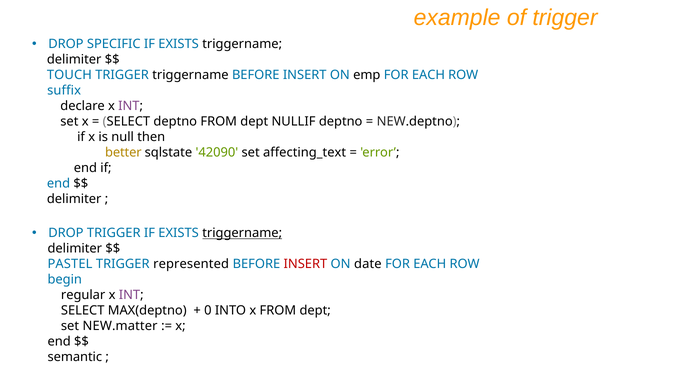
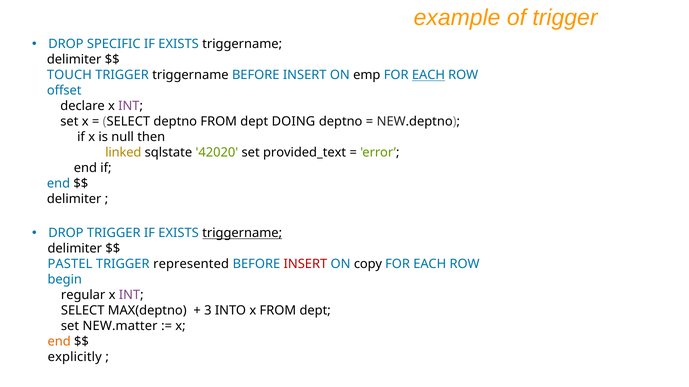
EACH underline: none -> present (428, 75)
suffix: suffix -> offset (64, 91)
NULLIF: NULLIF -> DOING (293, 122)
better: better -> linked (123, 153)
42090: 42090 -> 42020 (217, 153)
affecting_text: affecting_text -> provided_text (305, 153)
date: date -> copy (368, 264)
0: 0 -> 3 (208, 311)
end colour: black -> orange (59, 342)
semantic: semantic -> explicitly (75, 357)
